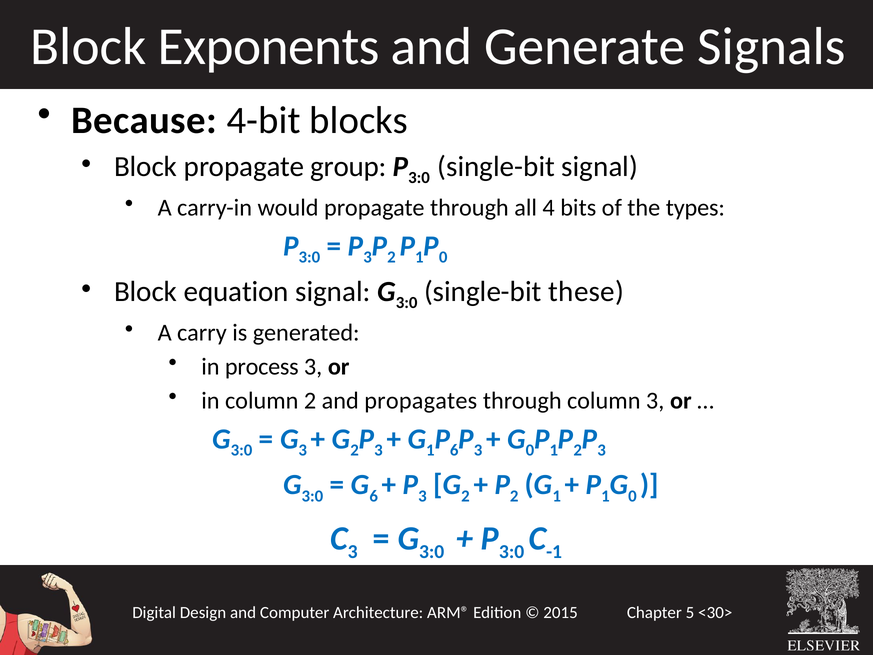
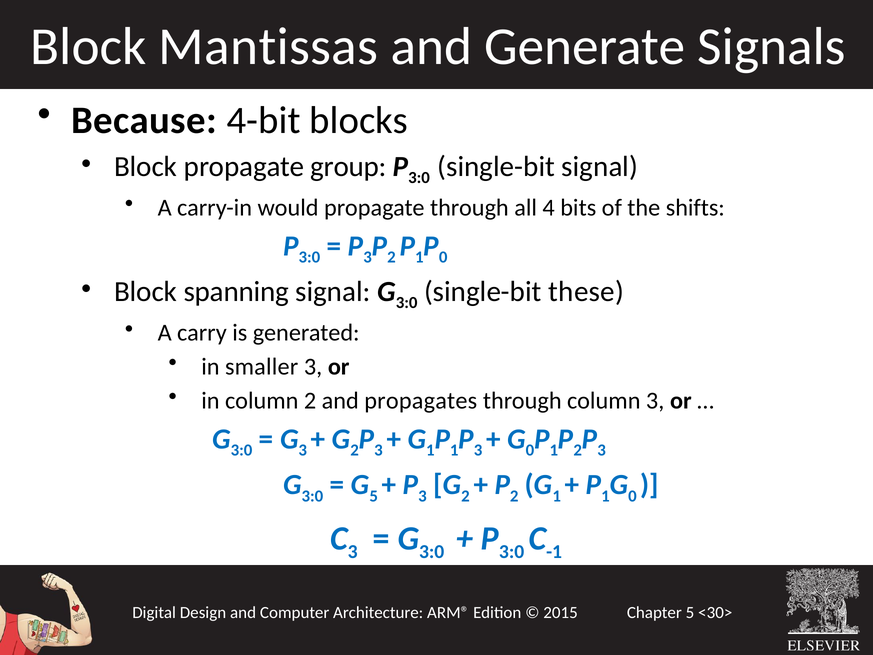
Exponents: Exponents -> Mantissas (268, 47)
types: types -> shifts (695, 208)
equation: equation -> spanning (236, 291)
process: process -> smaller (262, 367)
6: 6 -> 1 (454, 450)
6: 6 -> 5 (374, 496)
